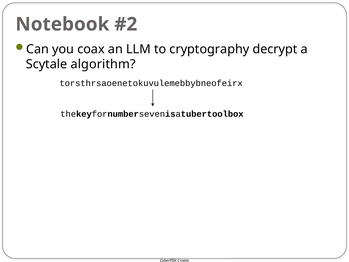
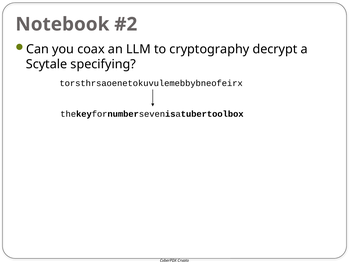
algorithm: algorithm -> specifying (103, 64)
